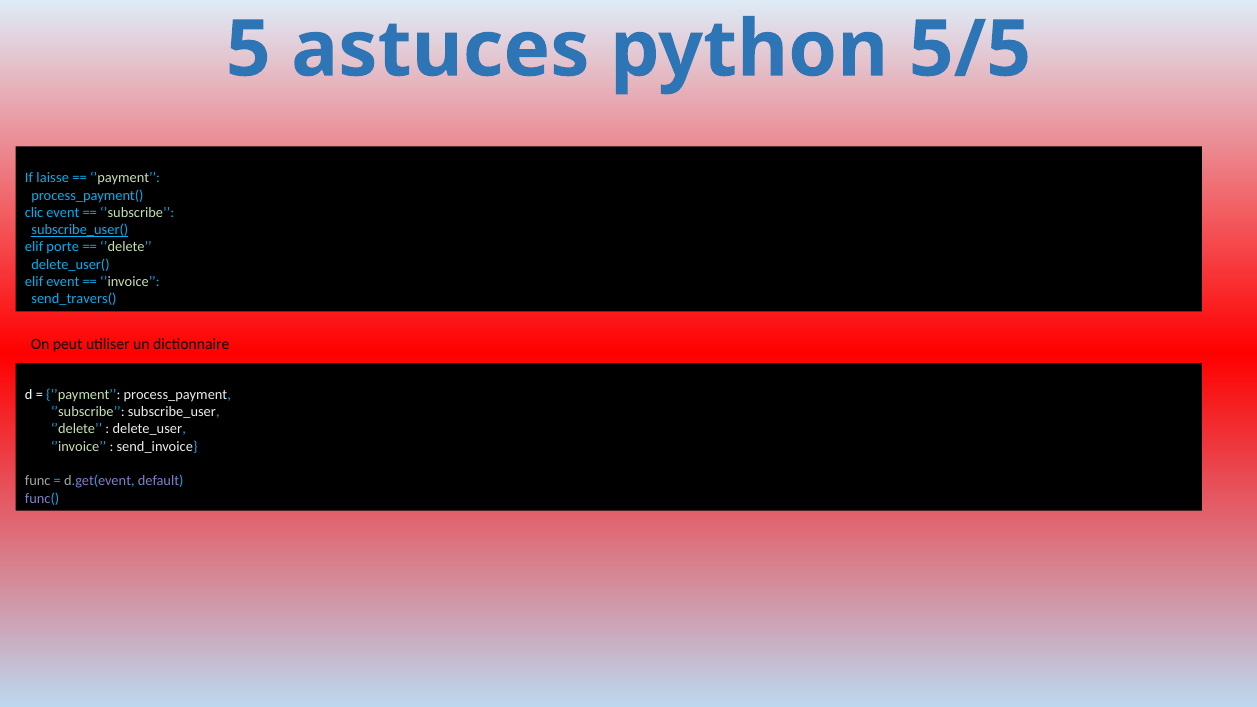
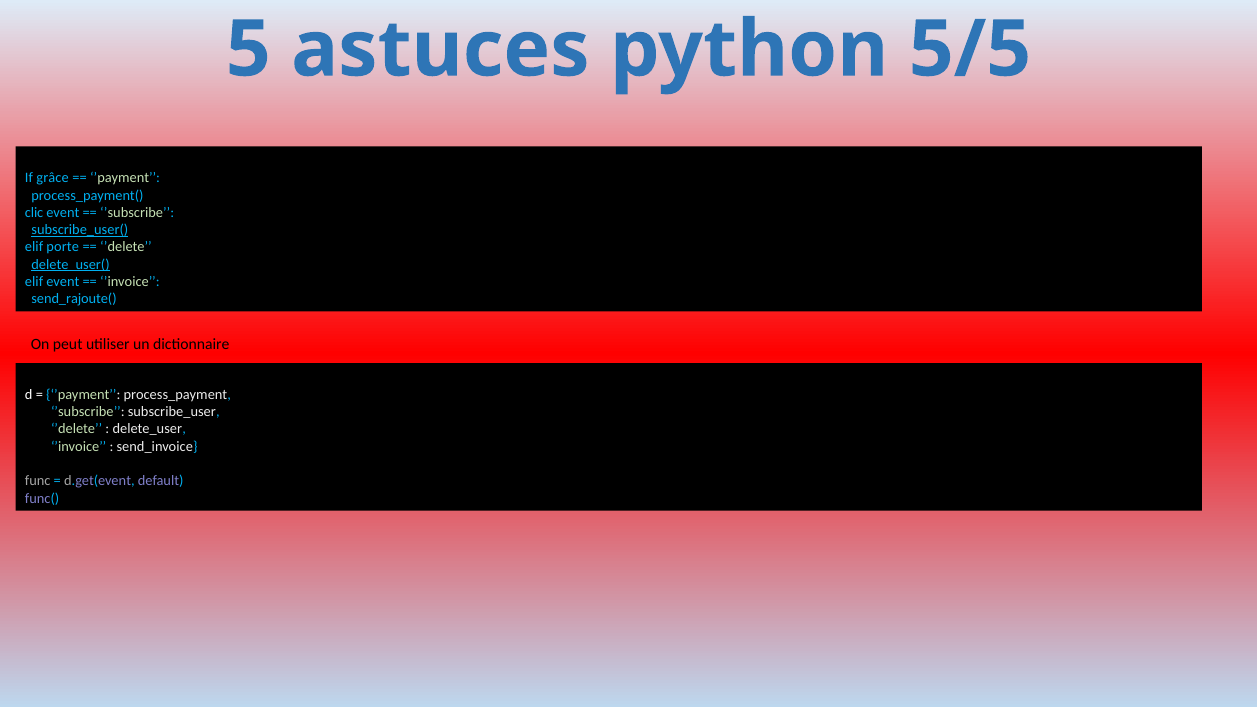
laisse: laisse -> grâce (53, 178)
delete_user( underline: none -> present (71, 264)
send_travers(: send_travers( -> send_rajoute( (74, 299)
